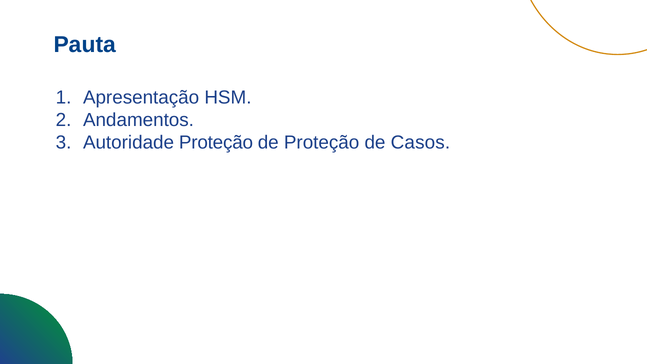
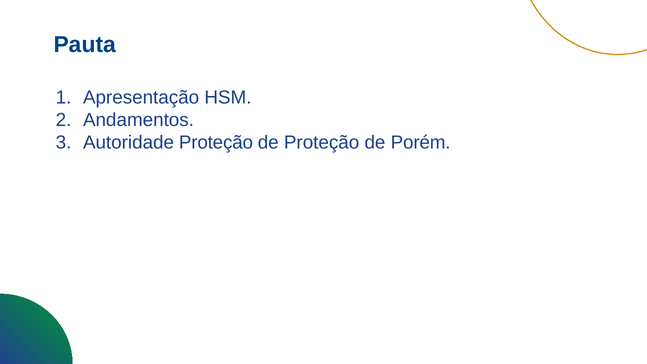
Casos: Casos -> Porém (421, 143)
